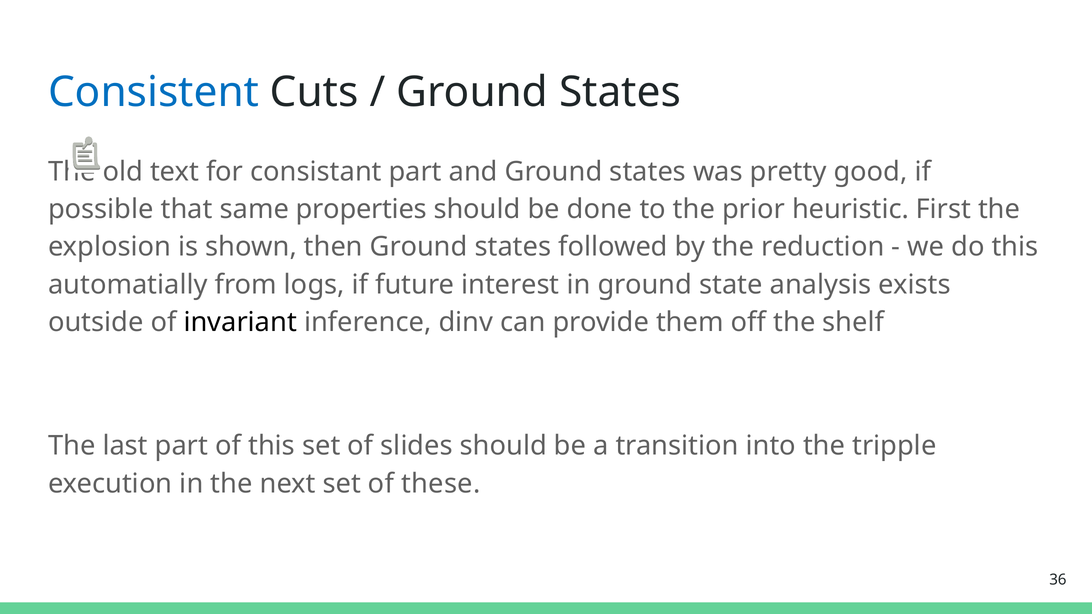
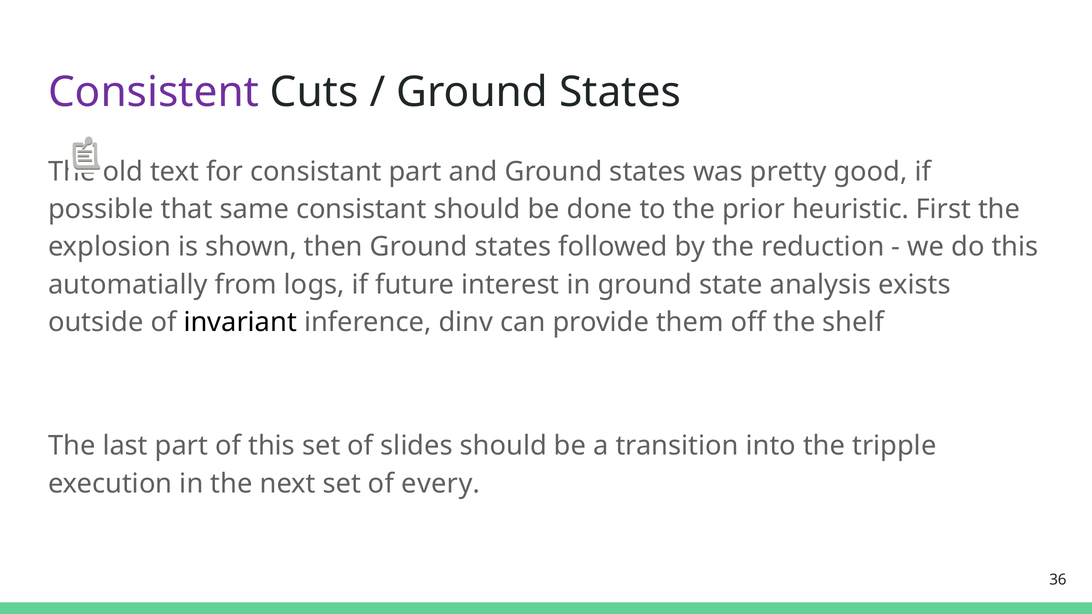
Consistent colour: blue -> purple (154, 93)
same properties: properties -> consistant (361, 209)
these: these -> every (441, 484)
